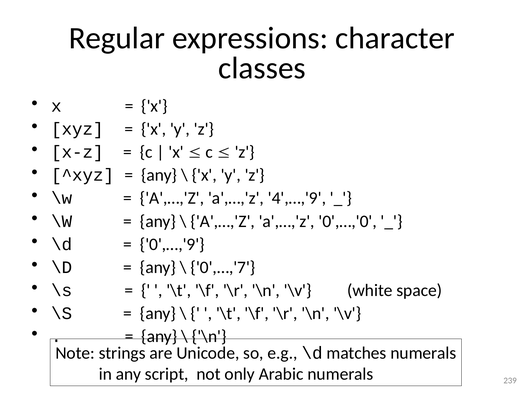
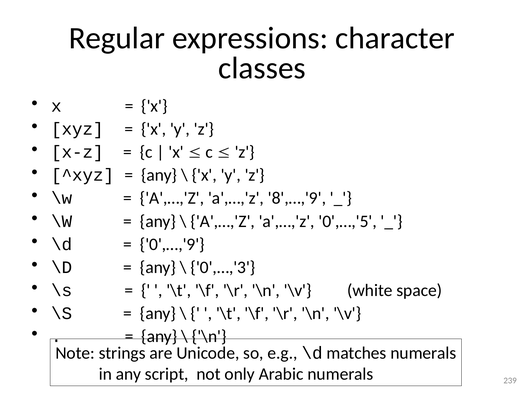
4',…,'9: 4',…,'9 -> 8',…,'9 (297, 198)
0',…,'0: 0',…,'0 -> 0',…,'5 (348, 221)
0',…,'7: 0',…,'7 -> 0',…,'3 (223, 267)
